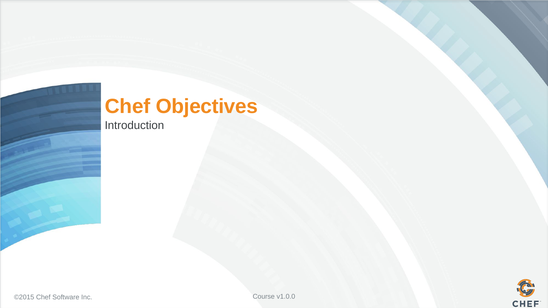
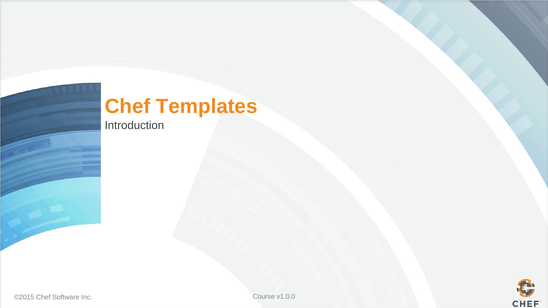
Objectives: Objectives -> Templates (207, 107)
